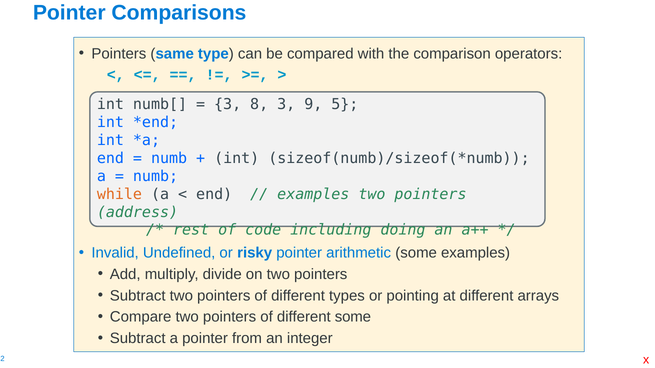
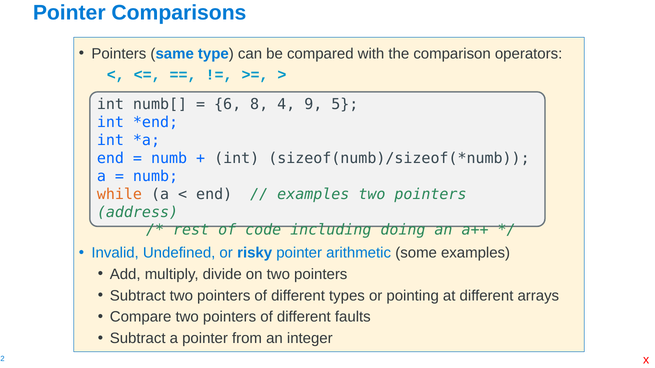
3: 3 -> 6 (228, 104)
8 3: 3 -> 4 (286, 104)
different some: some -> faults (353, 317)
